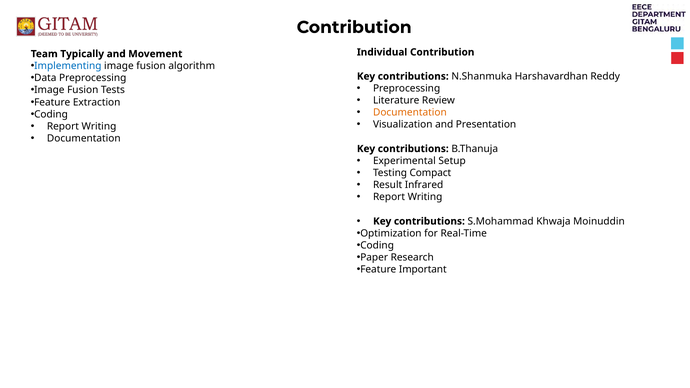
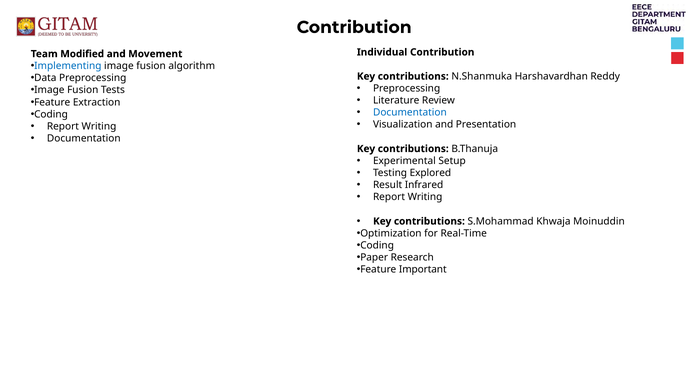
Typically: Typically -> Modified (82, 54)
Documentation colour: orange -> blue (410, 113)
Compact: Compact -> Explored (430, 173)
